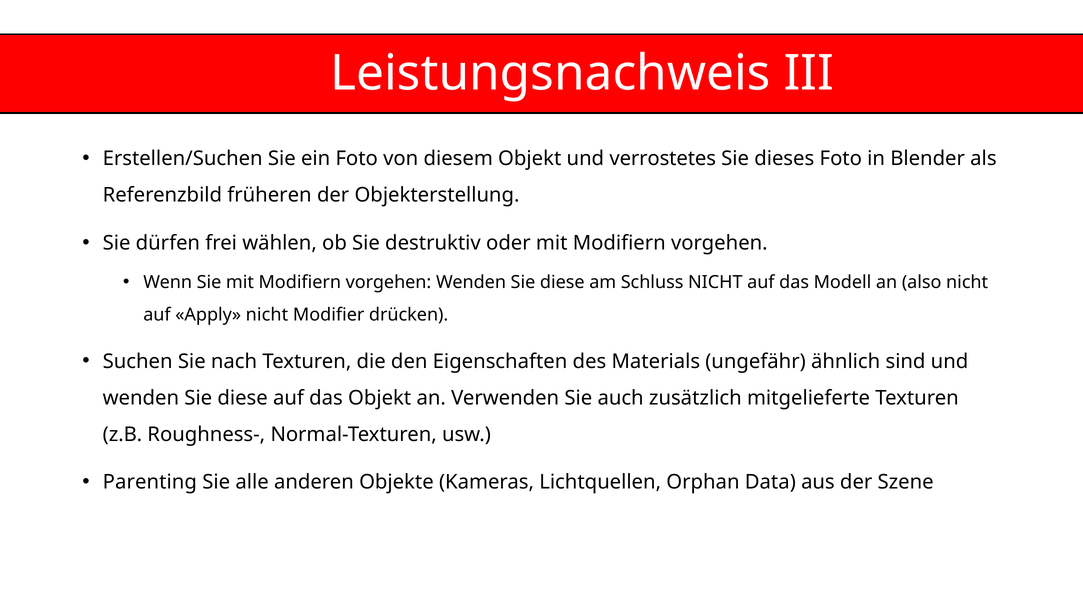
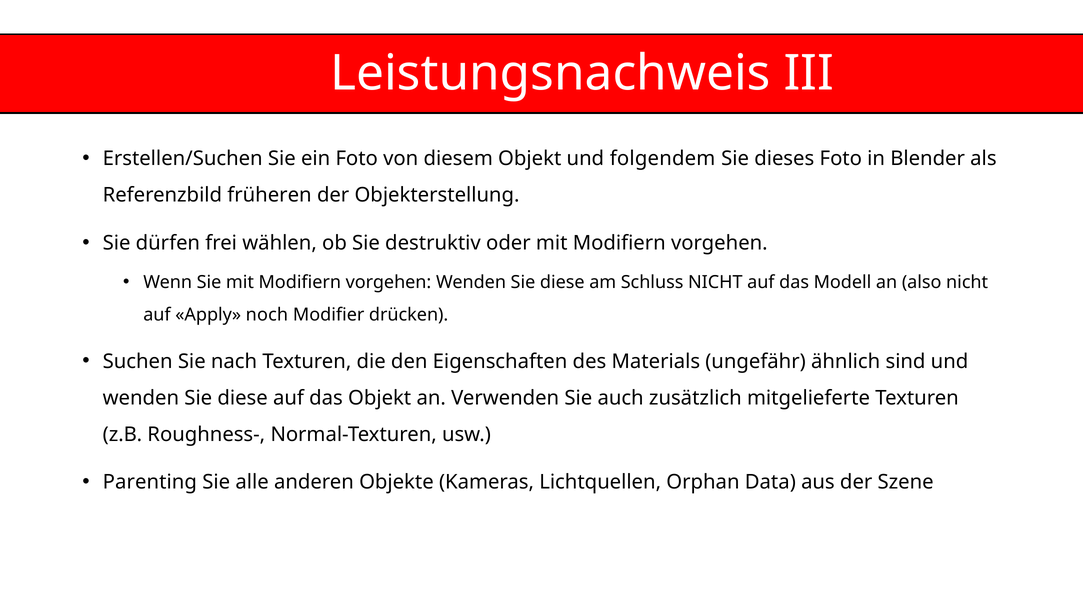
verrostetes: verrostetes -> folgendem (663, 159)
Apply nicht: nicht -> noch (267, 315)
